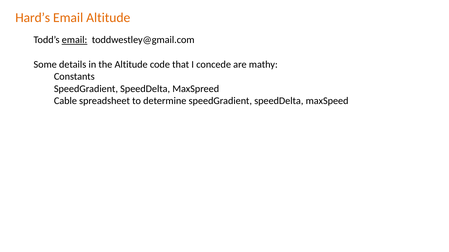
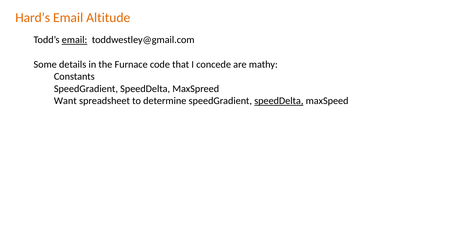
the Altitude: Altitude -> Furnace (131, 64)
Cable: Cable -> Want (65, 101)
speedDelta underline: none -> present (279, 101)
